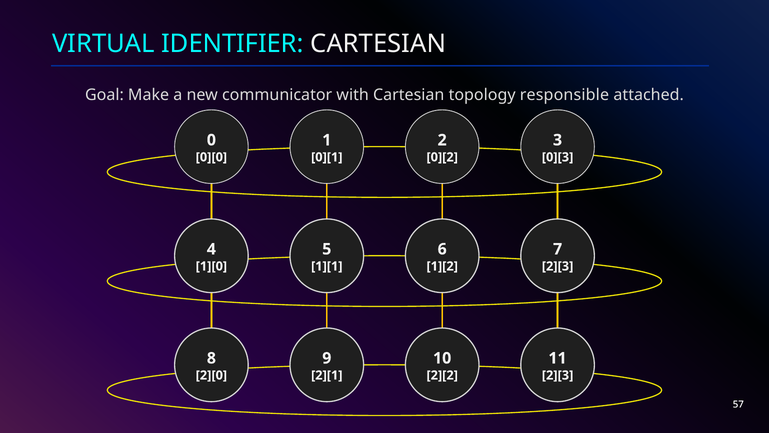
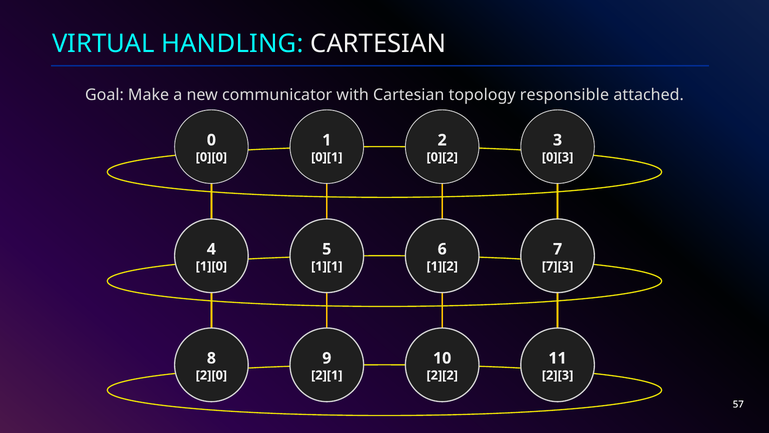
IDENTIFIER: IDENTIFIER -> HANDLING (232, 44)
2][3: 2][3 -> 7][3 (558, 266)
